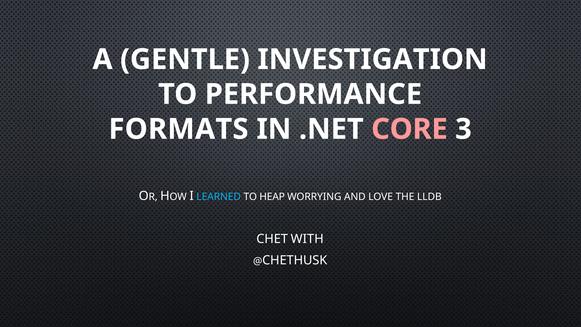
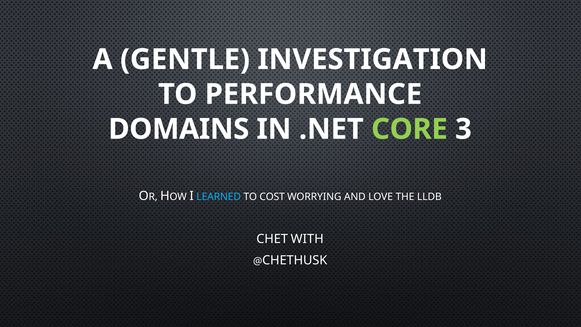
FORMATS: FORMATS -> DOMAINS (179, 129)
CORE colour: pink -> light green (409, 129)
HEAP: HEAP -> COST (272, 197)
